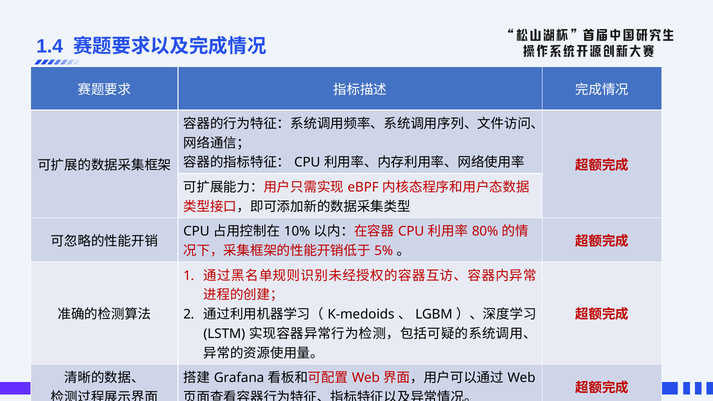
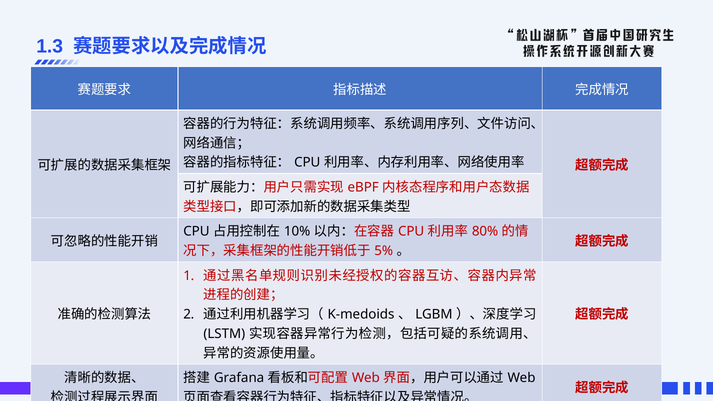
1.4: 1.4 -> 1.3 (50, 46)
